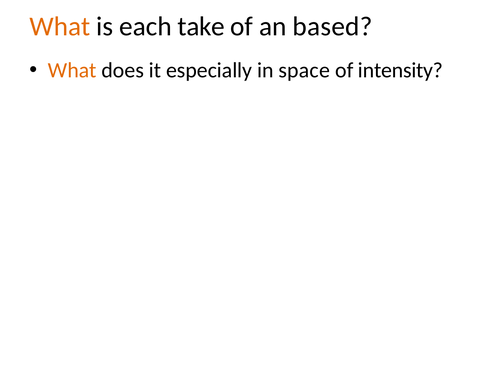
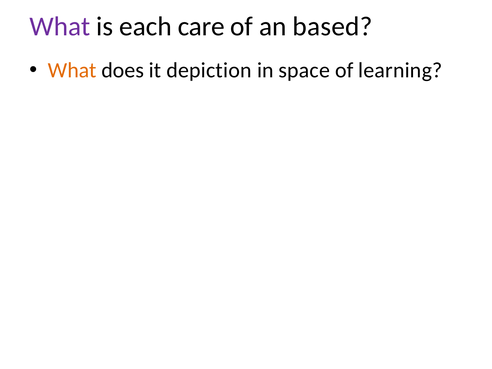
What colour: orange -> purple (60, 27)
take: take -> care (201, 27)
especially: especially -> depiction (209, 70)
intensity: intensity -> learning (400, 70)
